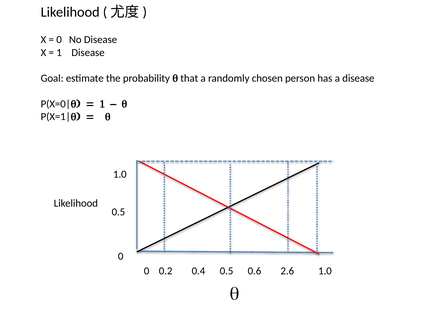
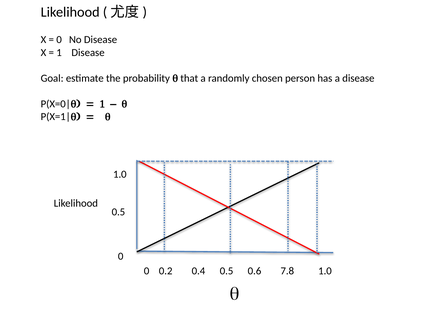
2.6: 2.6 -> 7.8 (287, 271)
